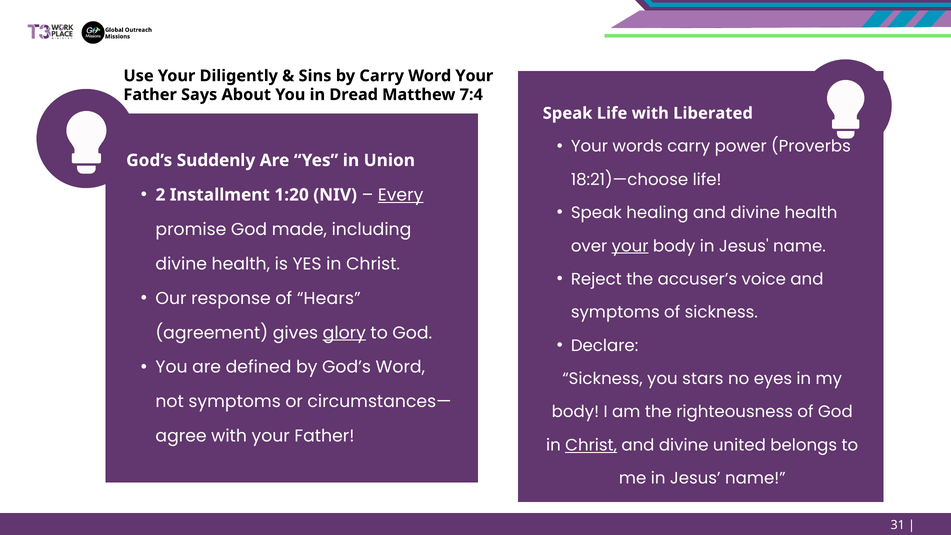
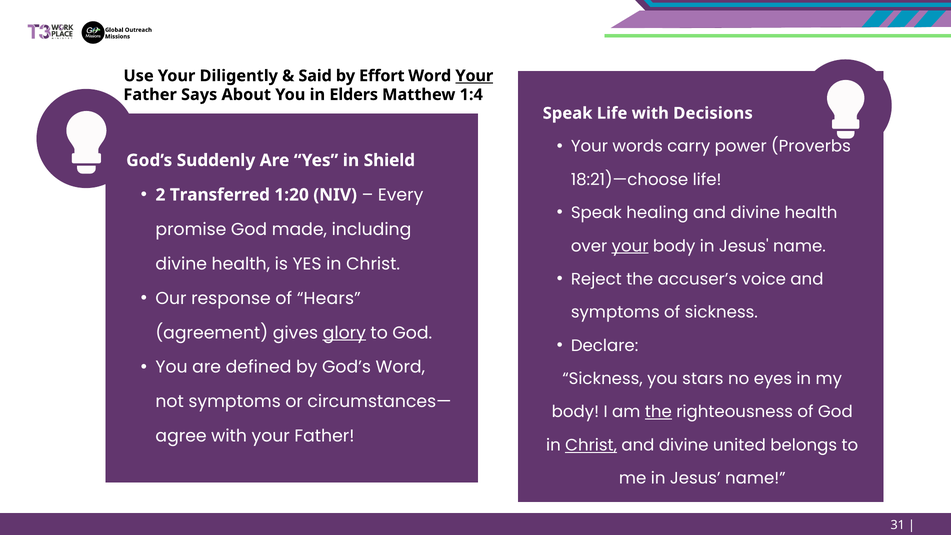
Sins: Sins -> Said (315, 76)
by Carry: Carry -> Effort (382, 76)
Your underline: none -> present (474, 76)
Dread: Dread -> Elders (354, 95)
7:4: 7:4 -> 1:4 (471, 95)
Liberated: Liberated -> Decisions (713, 113)
Union: Union -> Shield (389, 160)
Installment: Installment -> Transferred (220, 195)
Every underline: present -> none (401, 195)
the underline: none -> present (658, 412)
